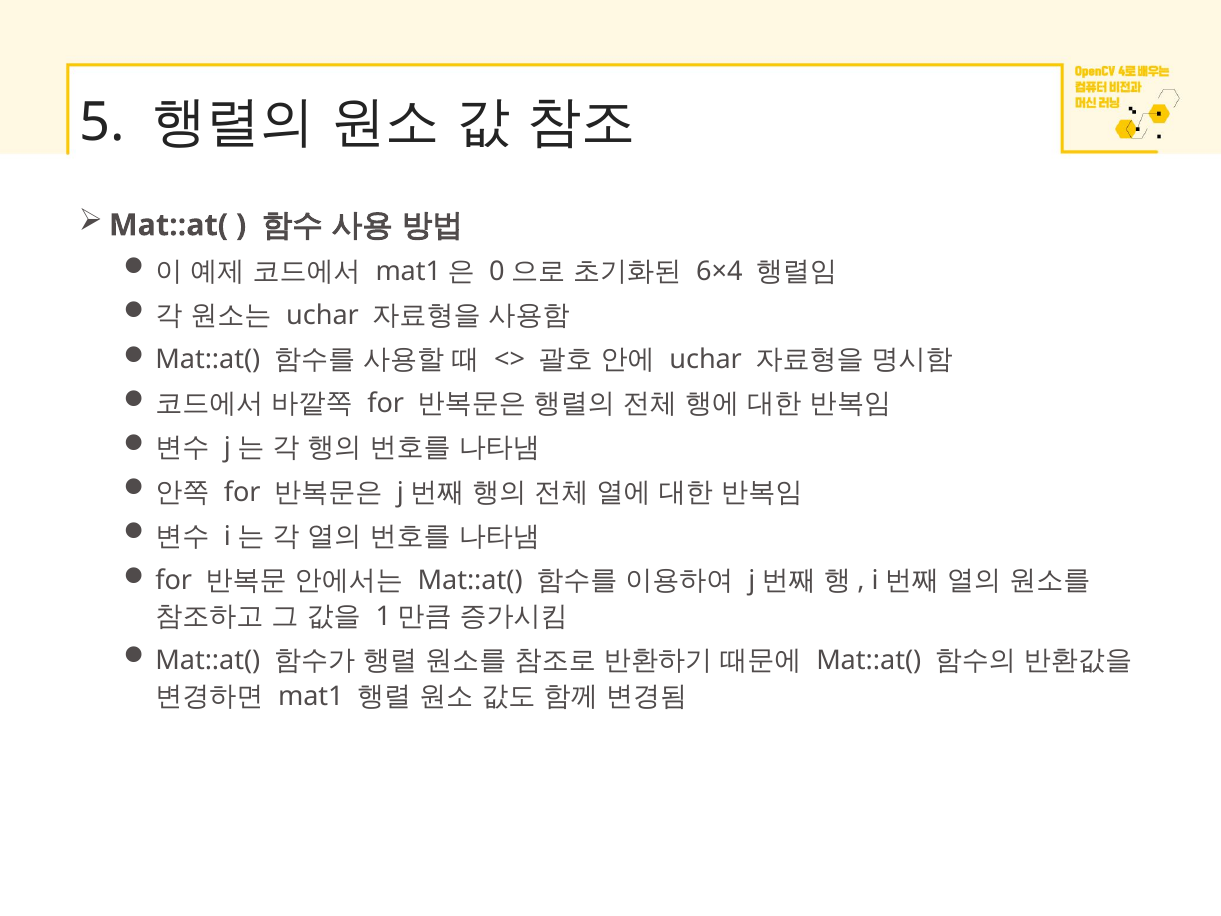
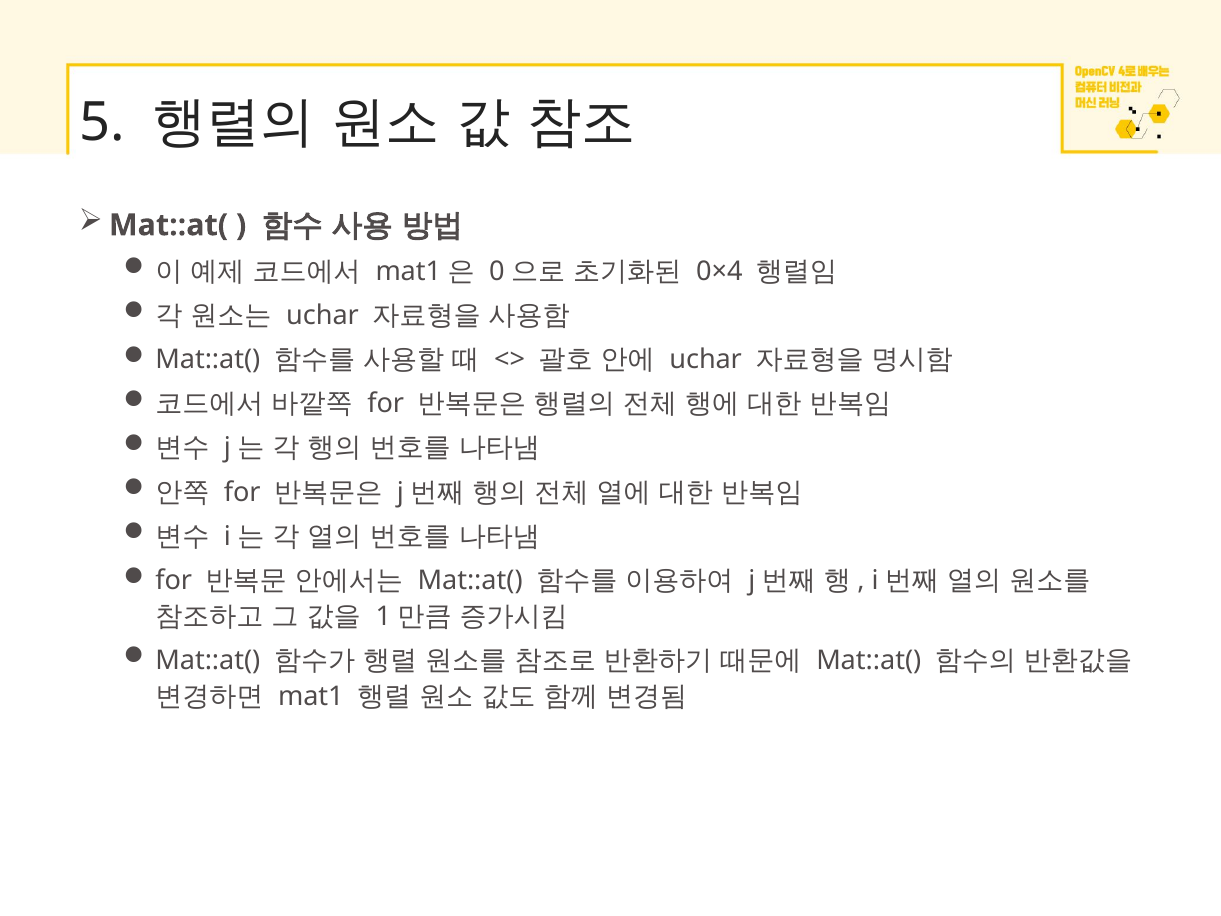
6×4: 6×4 -> 0×4 (719, 271)
